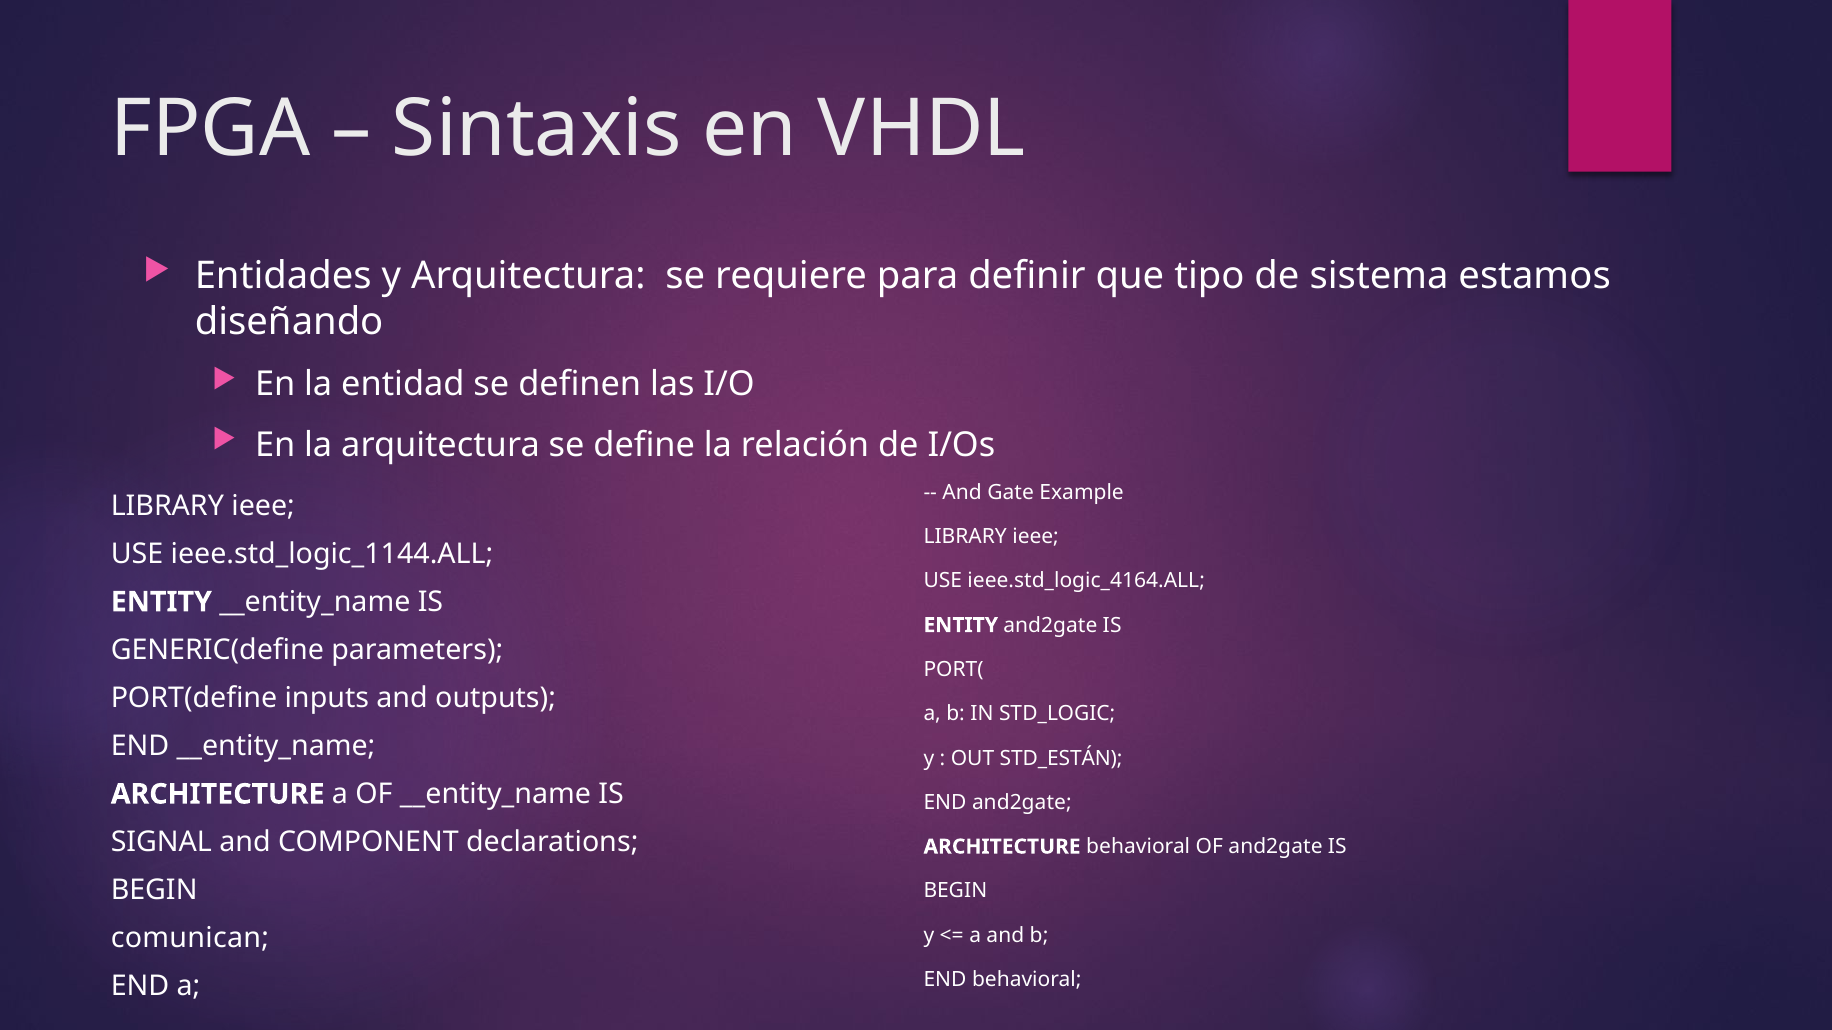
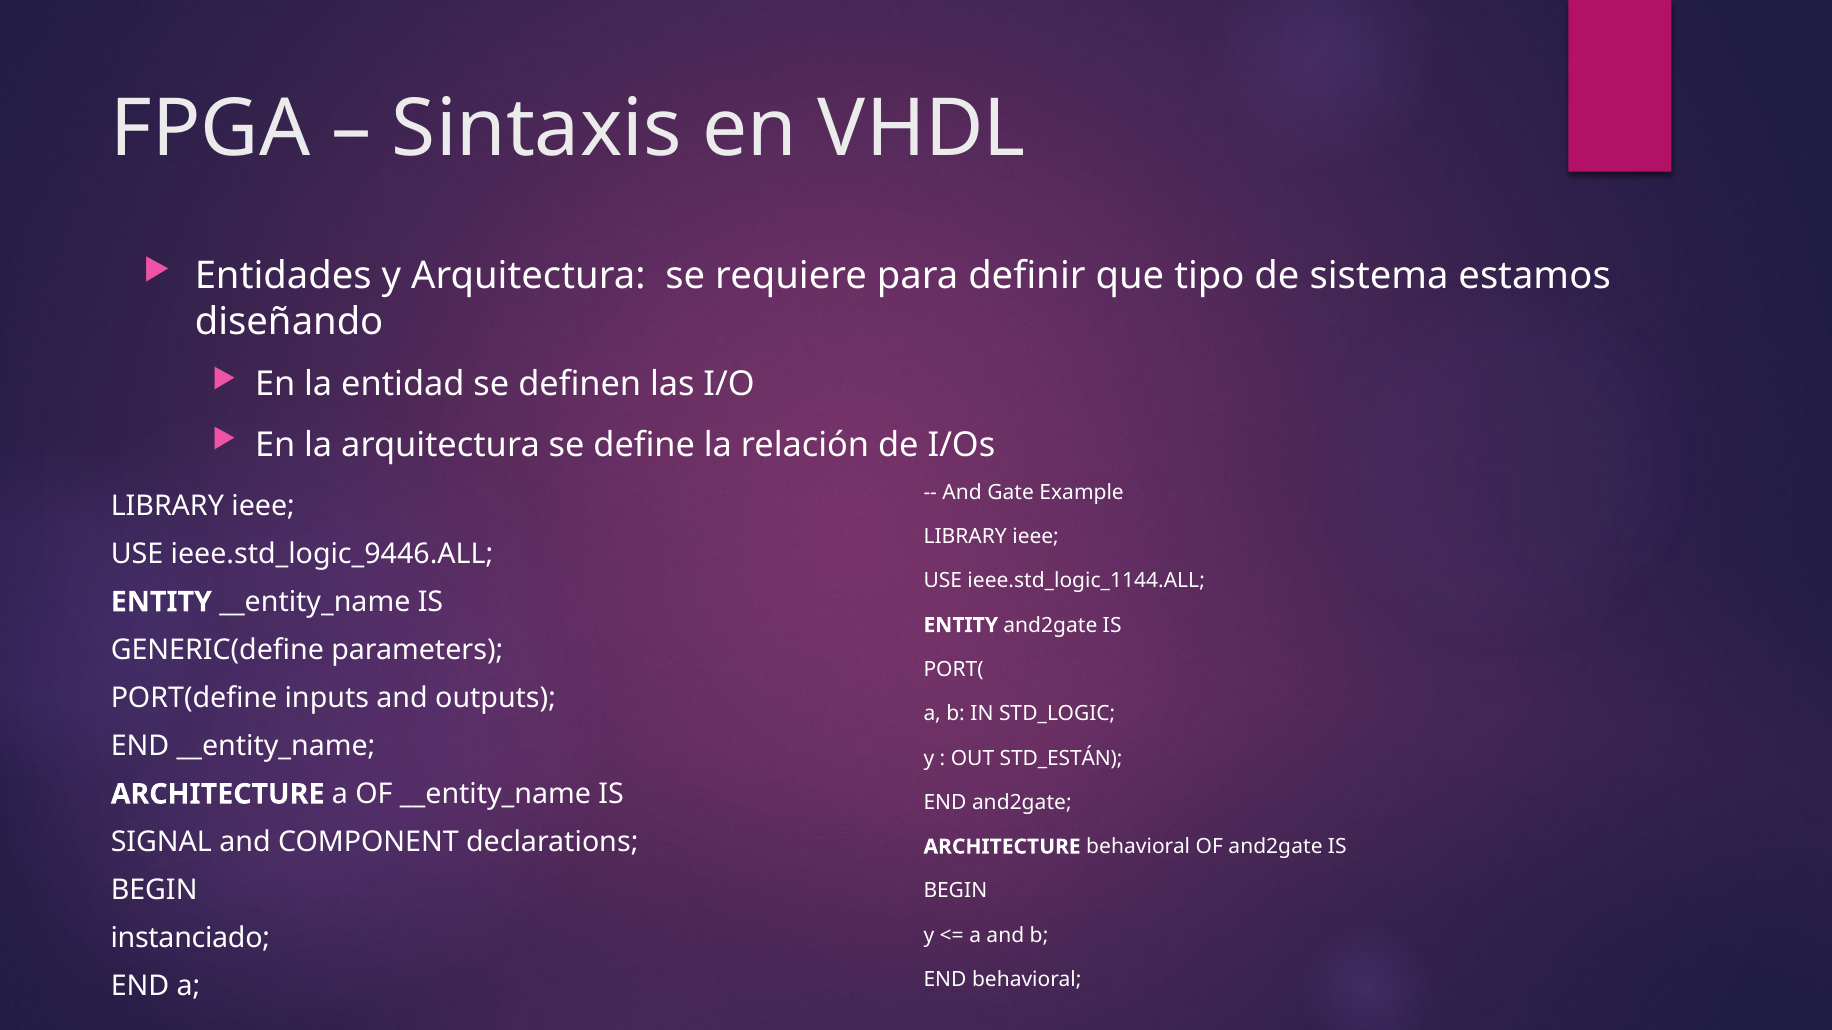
ieee.std_logic_1144.ALL: ieee.std_logic_1144.ALL -> ieee.std_logic_9446.ALL (332, 554)
ieee.std_logic_4164.ALL: ieee.std_logic_4164.ALL -> ieee.std_logic_1144.ALL (1086, 581)
comunican: comunican -> instanciado (190, 939)
